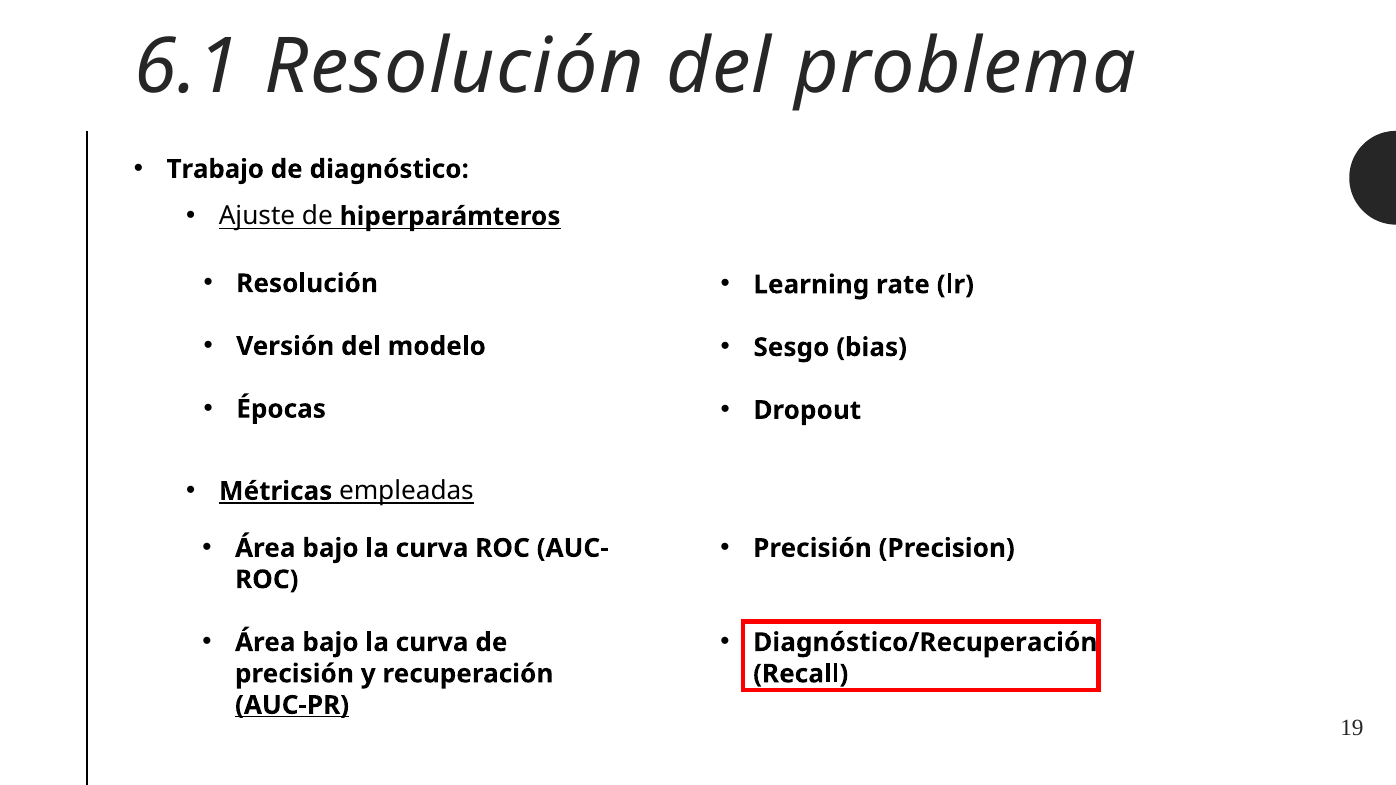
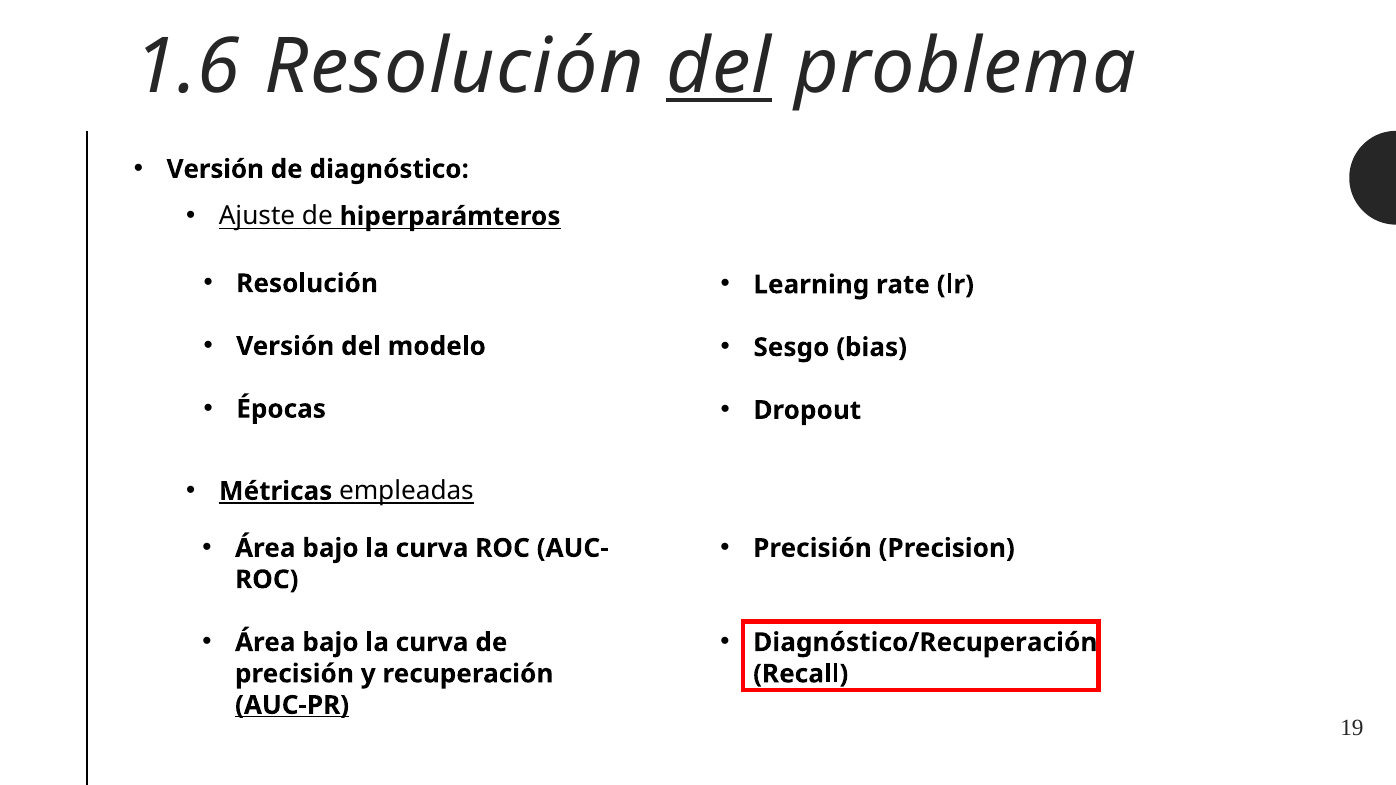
6.1: 6.1 -> 1.6 (187, 67)
del underline: none -> present (719, 67)
Trabajo: Trabajo -> Versión (215, 169)
